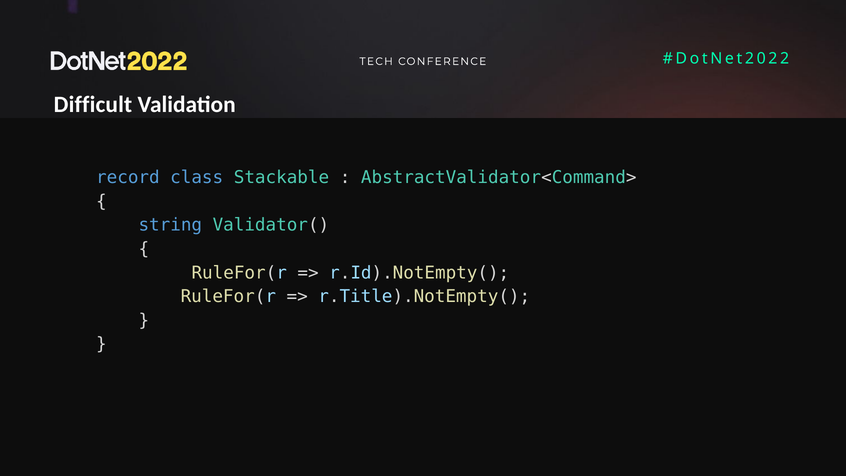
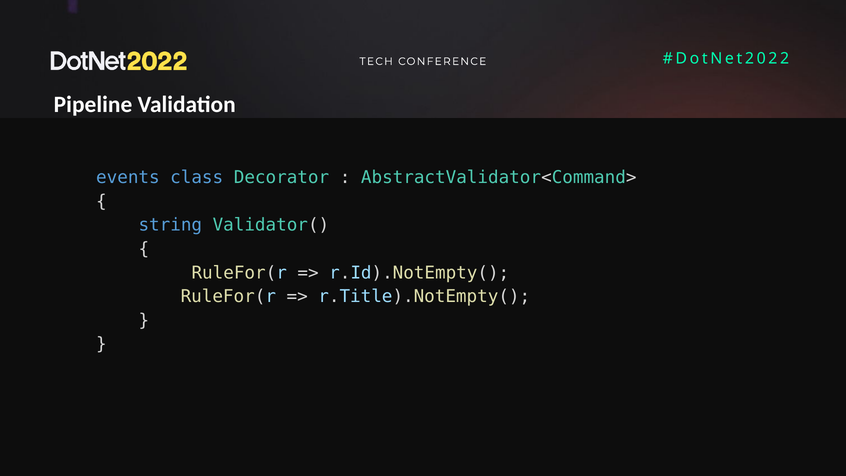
Difficult: Difficult -> Pipeline (93, 104)
record: record -> events (128, 177)
Stackable: Stackable -> Decorator (281, 177)
